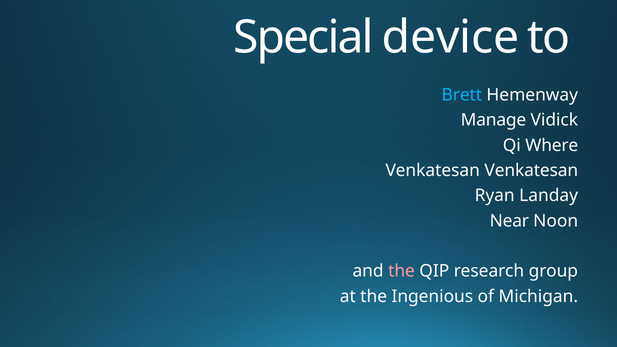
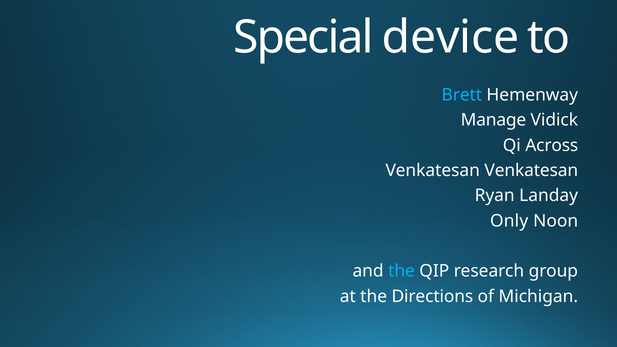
Where: Where -> Across (552, 145)
Near: Near -> Only (509, 221)
the colour: pink -> light blue (402, 271)
Ingenious: Ingenious -> Directions (432, 296)
